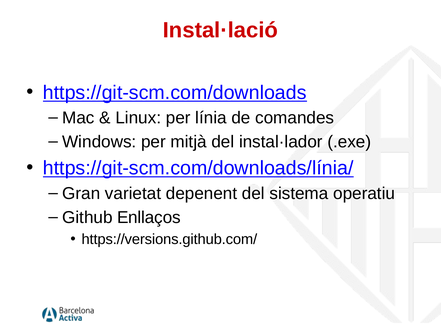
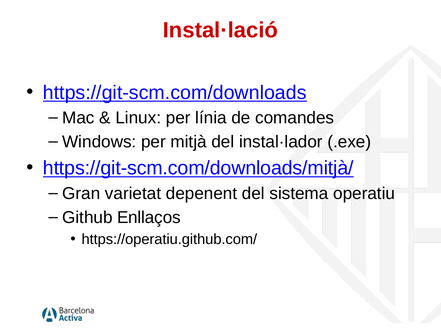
https://git-scm.com/downloads/línia/: https://git-scm.com/downloads/línia/ -> https://git-scm.com/downloads/mitjà/ (198, 168)
https://versions.github.com/: https://versions.github.com/ -> https://operatiu.github.com/ (169, 239)
